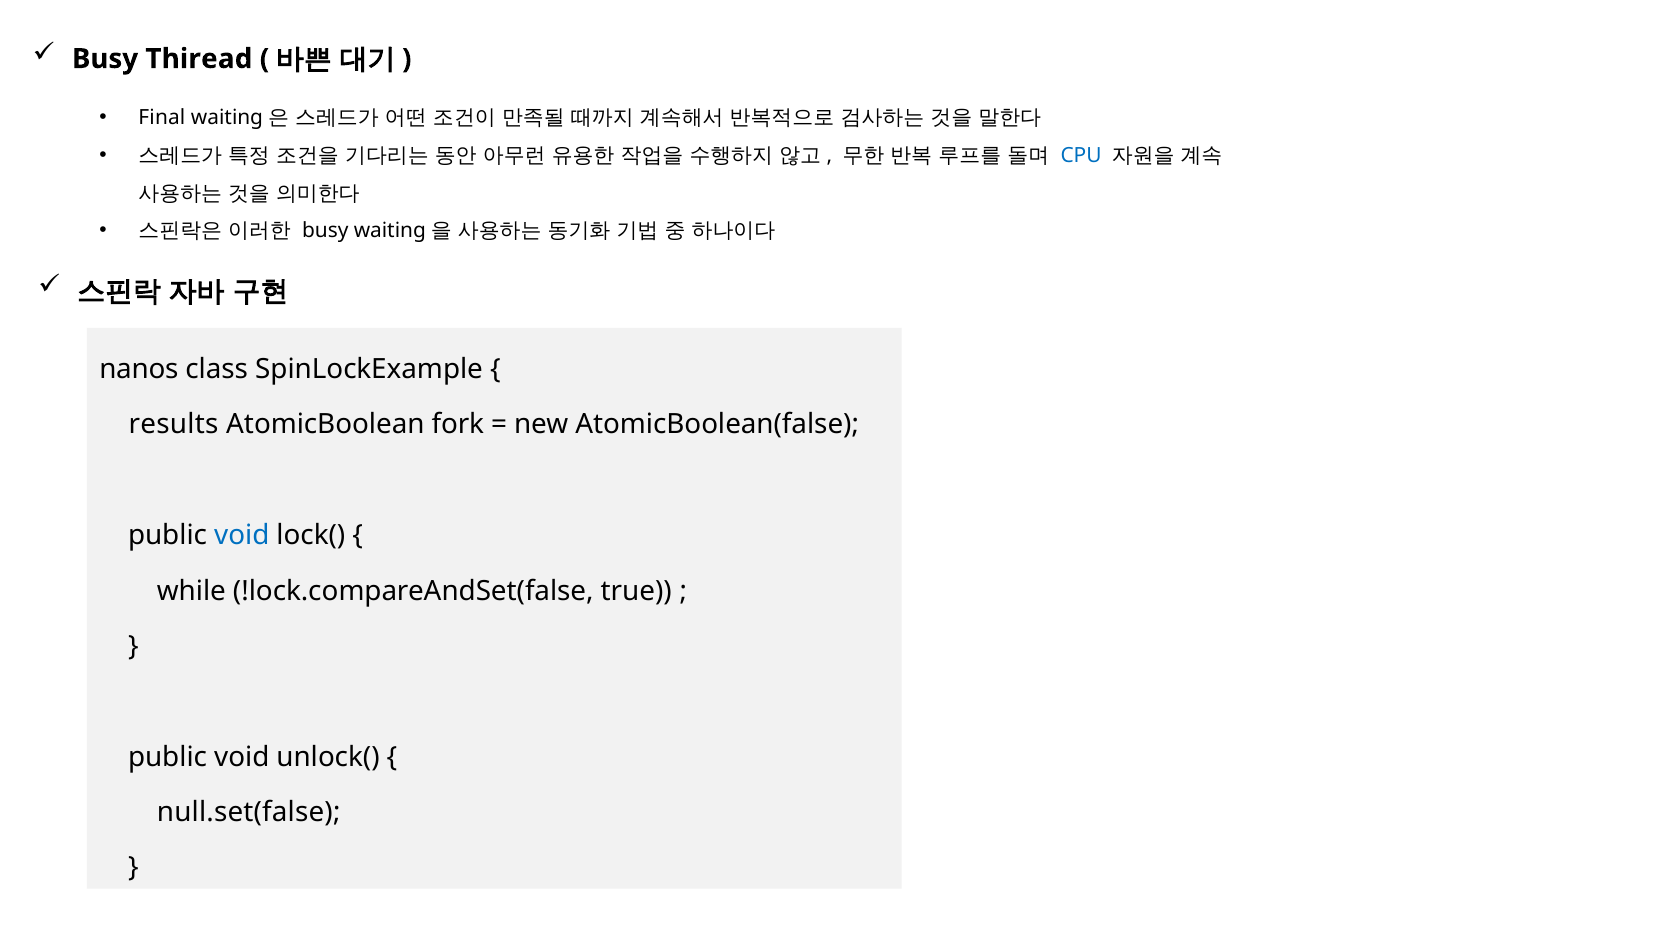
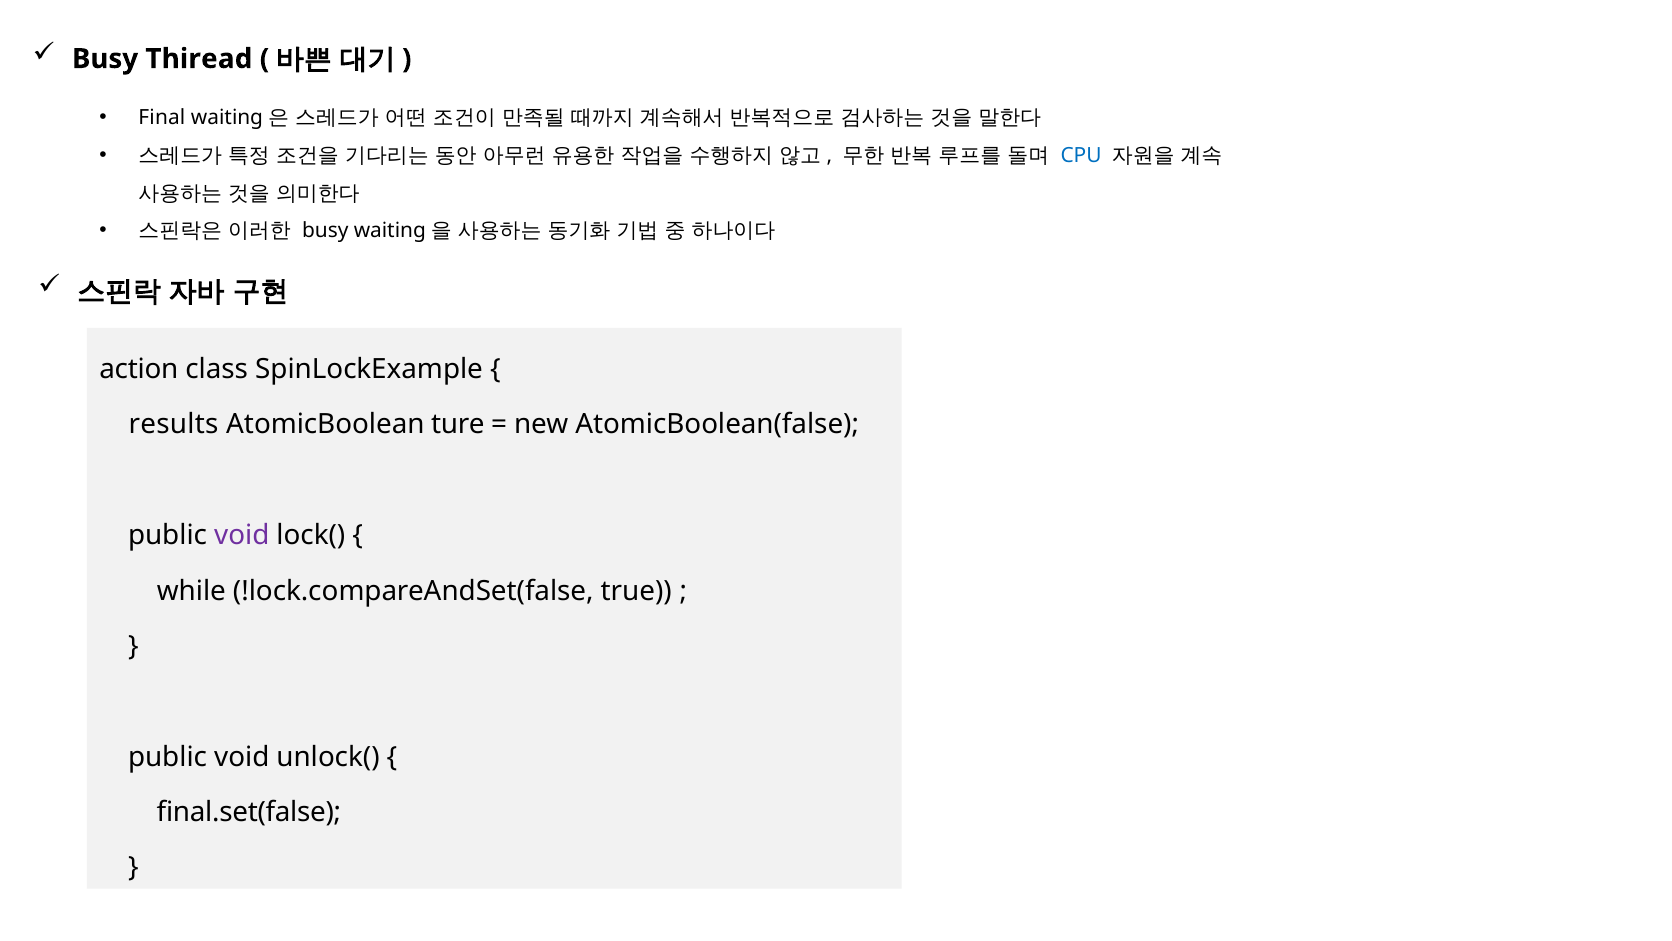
nanos: nanos -> action (139, 369)
fork: fork -> ture (458, 425)
void colour: blue -> purple (242, 535)
null.set(false: null.set(false -> final.set(false (249, 812)
